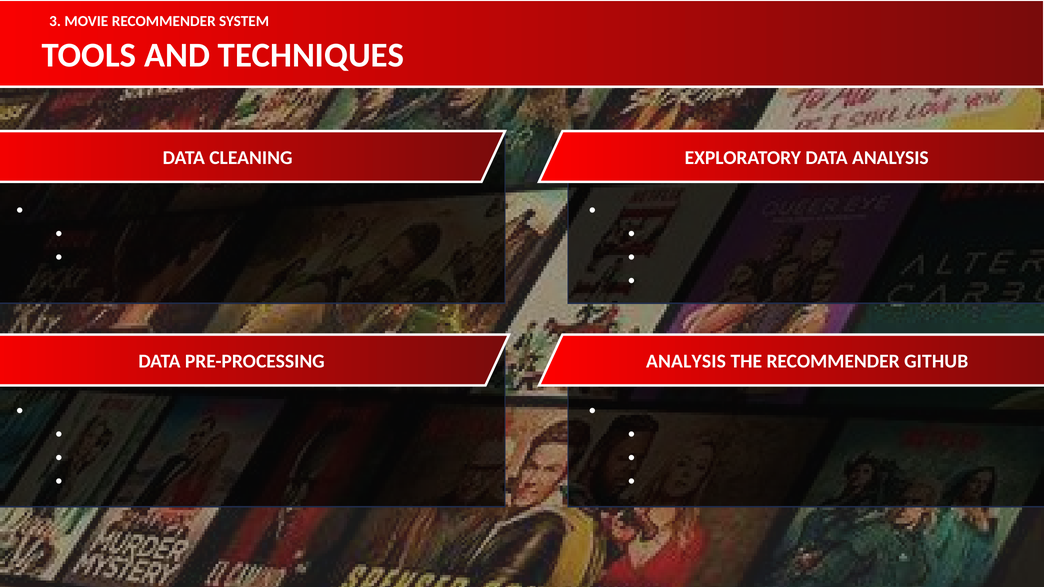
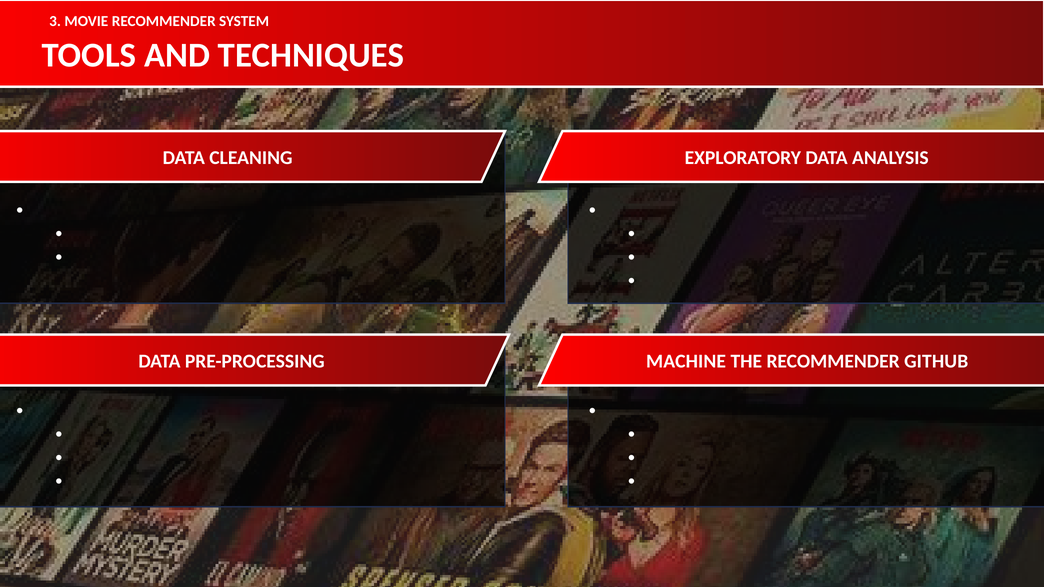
PRE-PROCESSING ANALYSIS: ANALYSIS -> MACHINE (686, 361)
